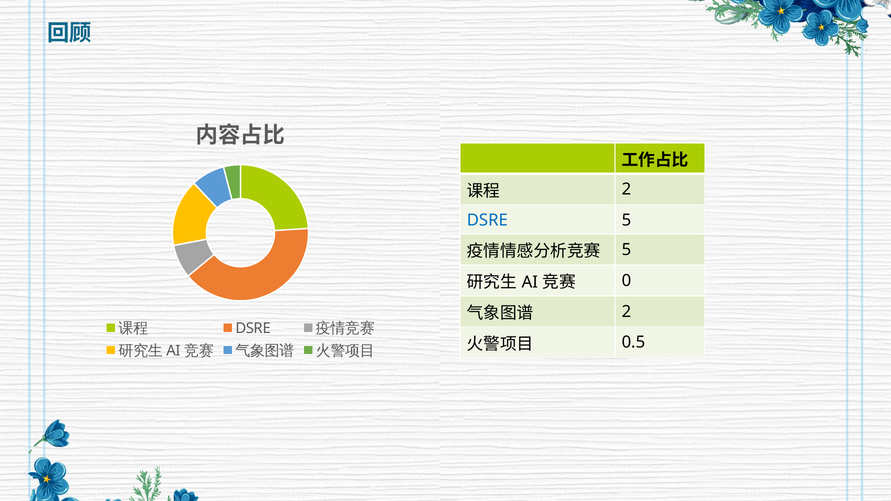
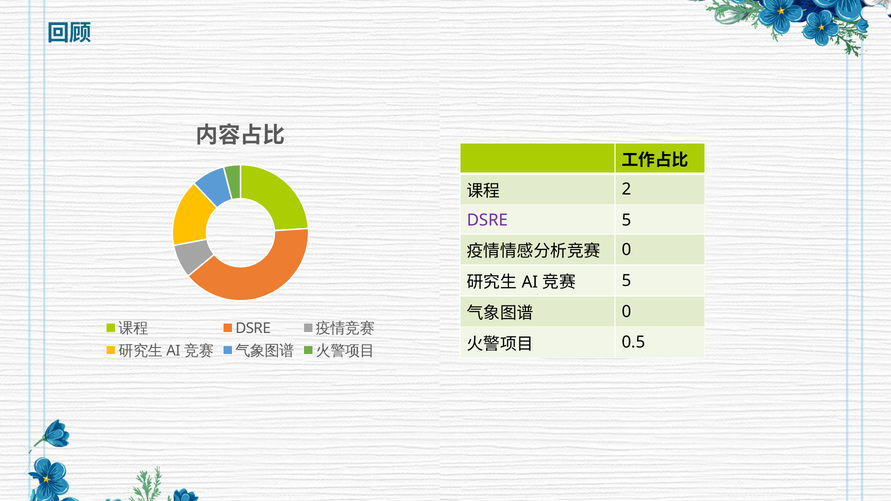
DSRE colour: blue -> purple (487, 220)
5: 5 -> 0 (626, 250)
0: 0 -> 5 (626, 281)
2: 2 -> 0 (626, 312)
